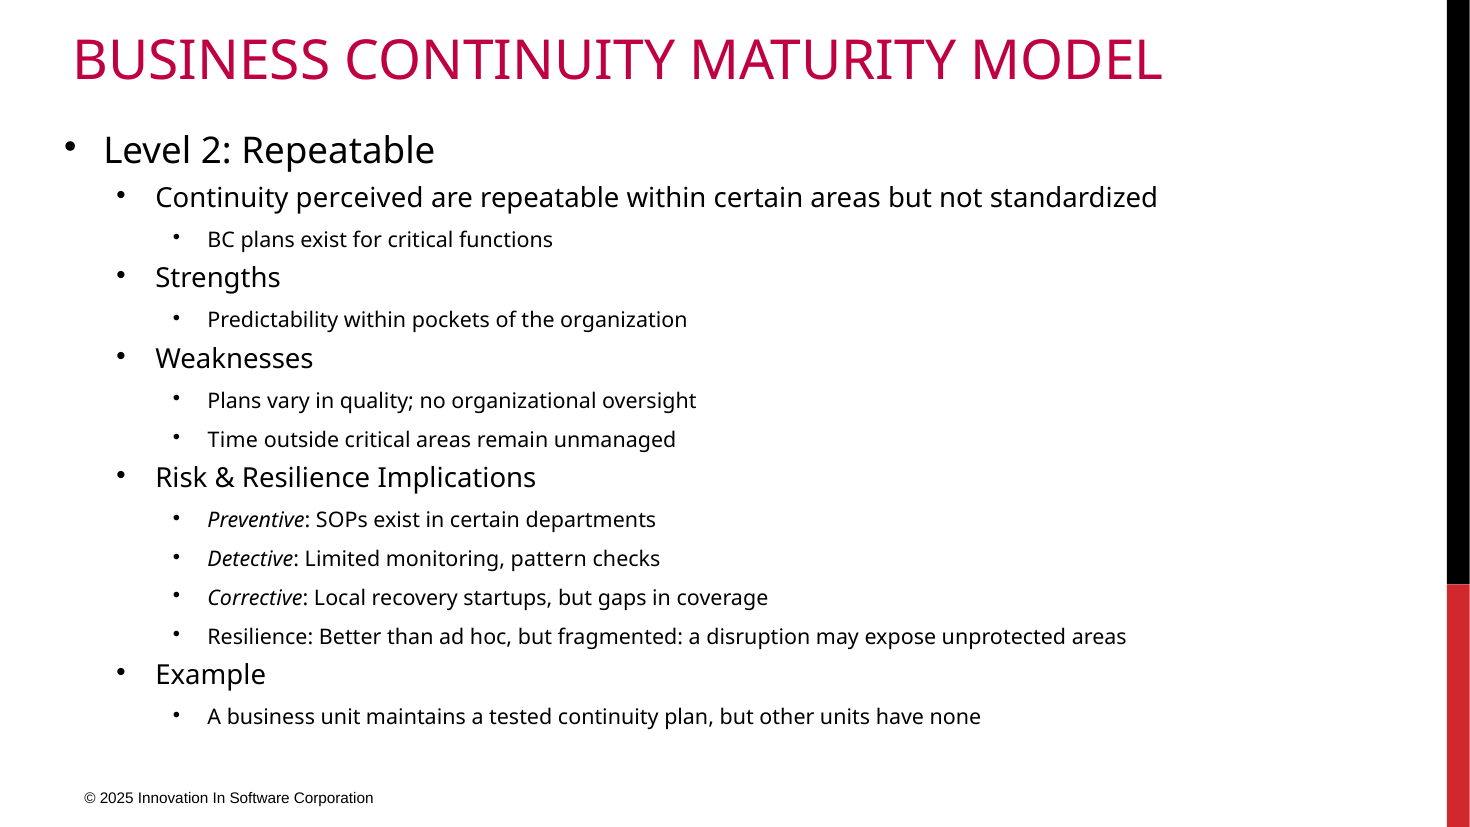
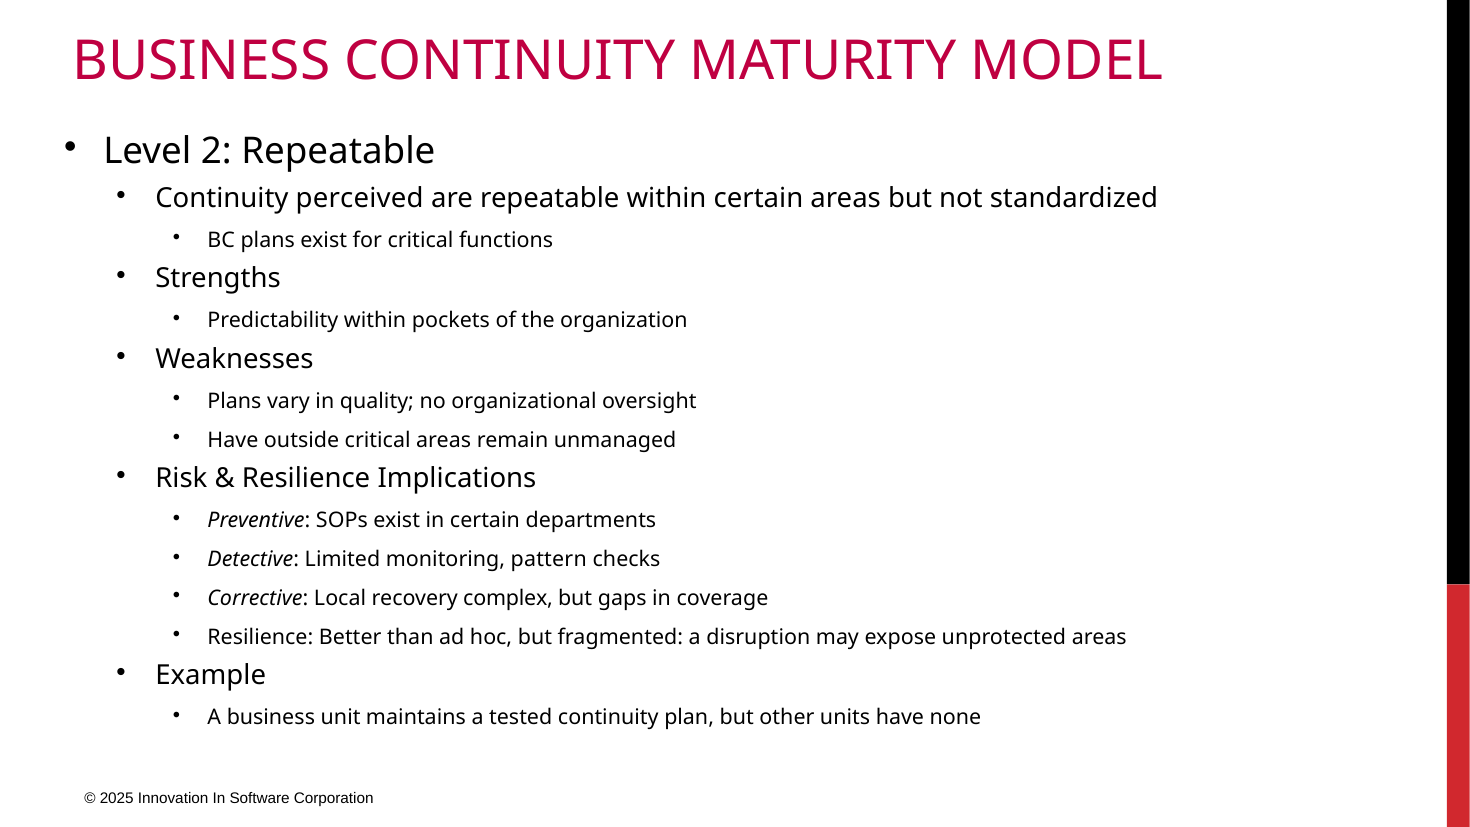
Time: Time -> Have (233, 440)
startups: startups -> complex (508, 598)
